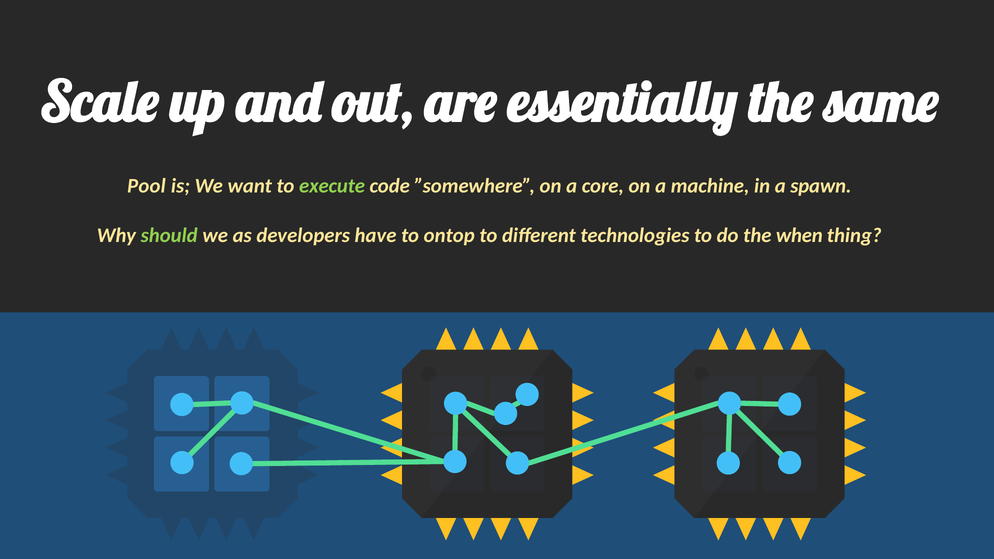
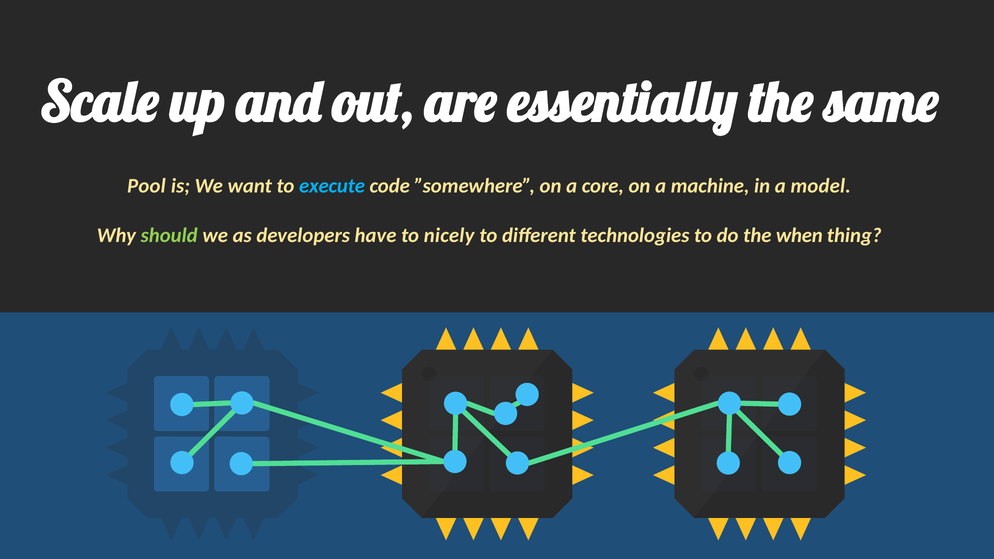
execute colour: light green -> light blue (332, 186)
spawn: spawn -> model (821, 186)
ontop: ontop -> nicely (449, 236)
